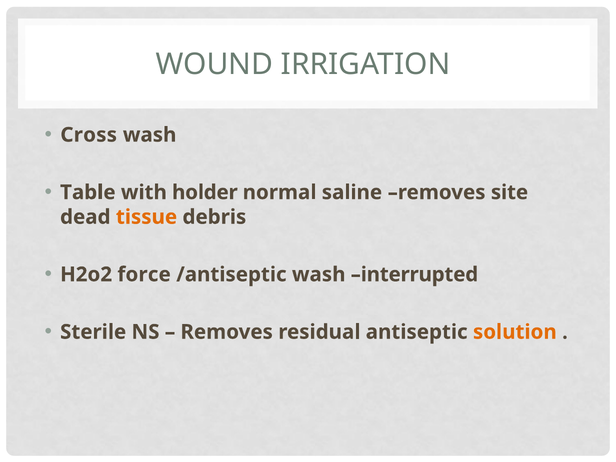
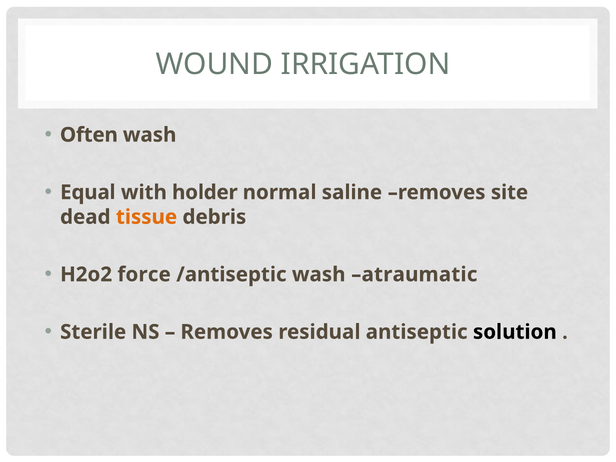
Cross: Cross -> Often (89, 135)
Table: Table -> Equal (88, 192)
interrupted: interrupted -> atraumatic (414, 274)
solution colour: orange -> black (515, 332)
